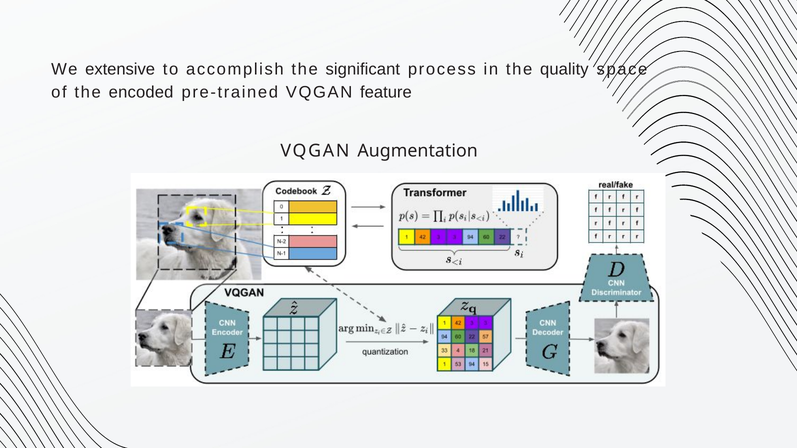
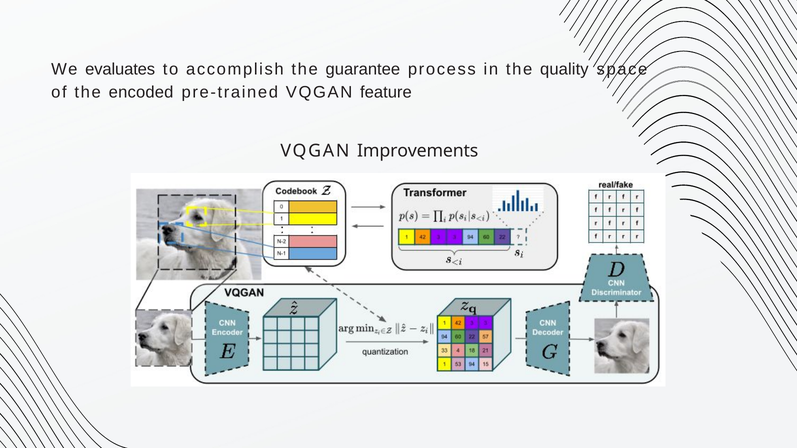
extensive: extensive -> evaluates (120, 70)
significant: significant -> guarantee (363, 70)
Augmentation: Augmentation -> Improvements (418, 151)
